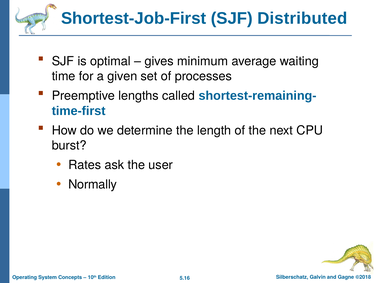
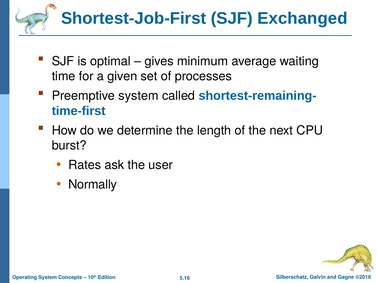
Distributed: Distributed -> Exchanged (302, 18)
Preemptive lengths: lengths -> system (139, 96)
